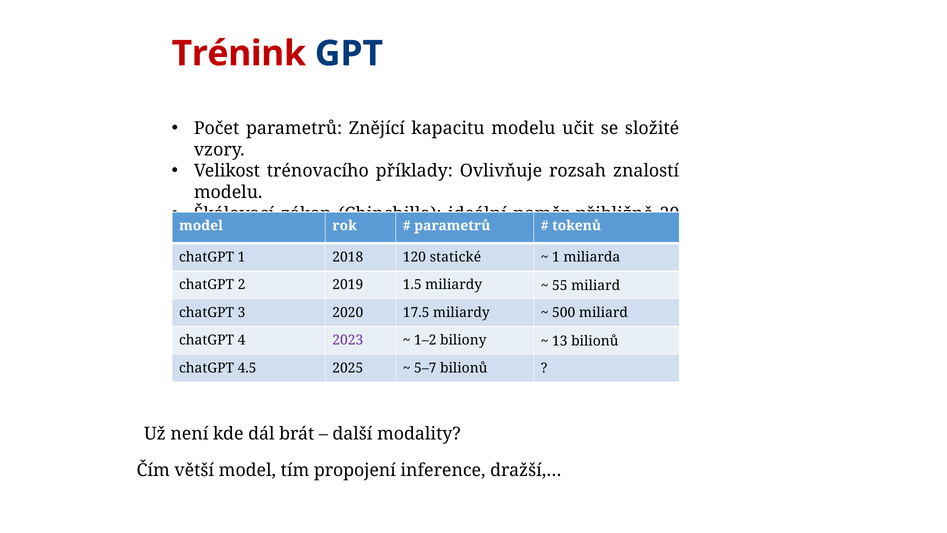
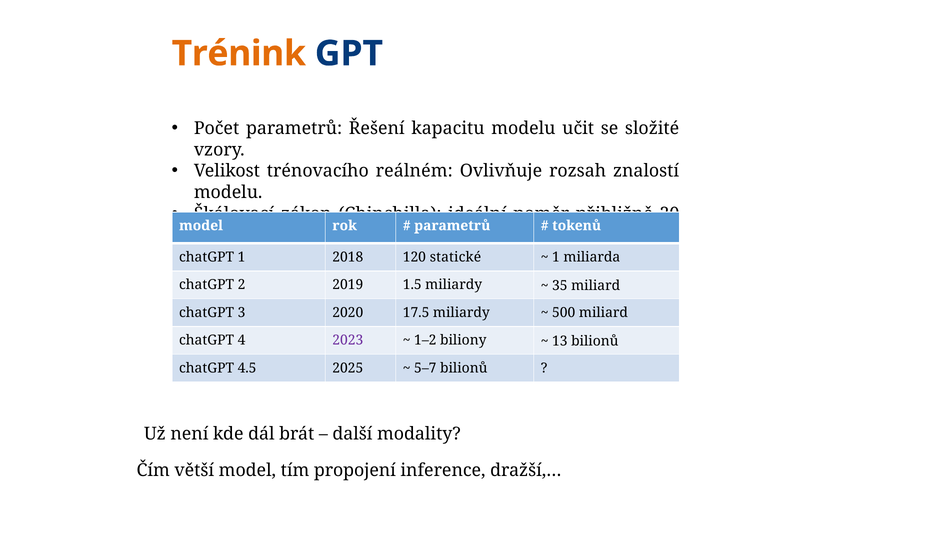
Trénink colour: red -> orange (239, 54)
Znějící: Znějící -> Řešení (377, 128)
příklady: příklady -> reálném (414, 171)
55: 55 -> 35 (560, 286)
